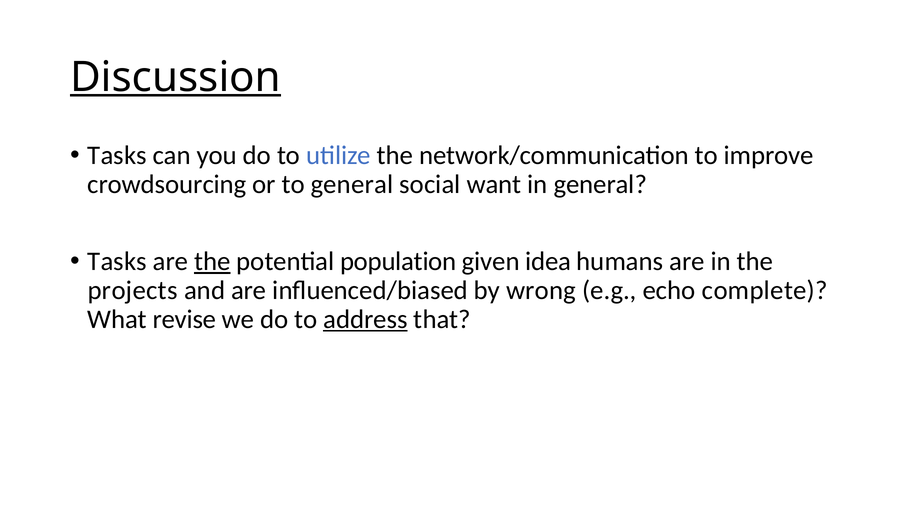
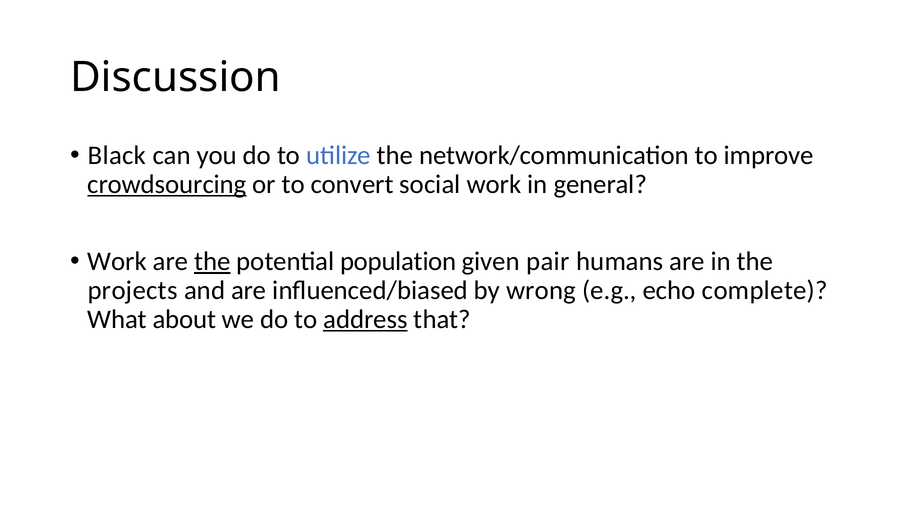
Discussion underline: present -> none (176, 77)
Tasks: Tasks -> Black (117, 156)
crowdsourcing underline: none -> present (167, 185)
to general: general -> convert (352, 185)
social want: want -> work (494, 185)
Tasks: Tasks -> Work (117, 262)
idea: idea -> pair (548, 262)
revise: revise -> about (184, 320)
